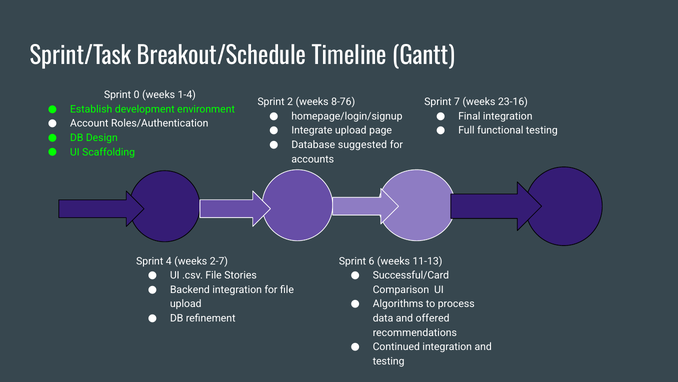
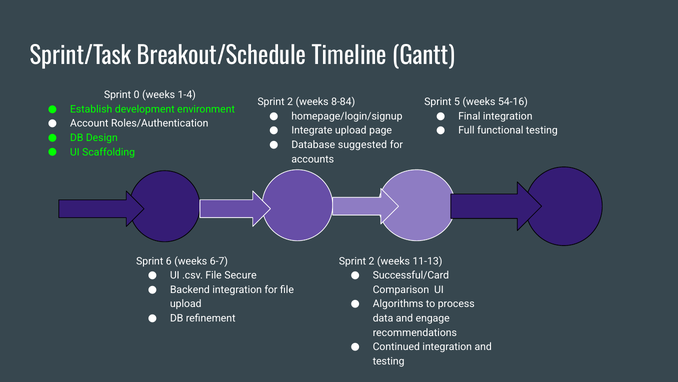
8-76: 8-76 -> 8-84 (343, 102)
7: 7 -> 5 (457, 102)
23-16: 23-16 -> 54-16 (513, 102)
4: 4 -> 6 (169, 261)
2-7: 2-7 -> 6-7 (219, 261)
6: 6 -> 2 (372, 261)
Stories: Stories -> Secure (241, 275)
offered: offered -> engage (433, 318)
